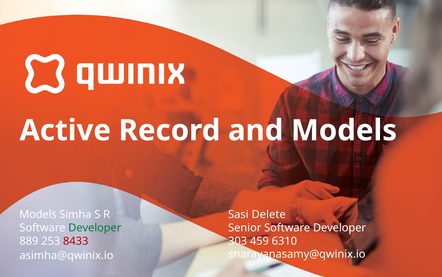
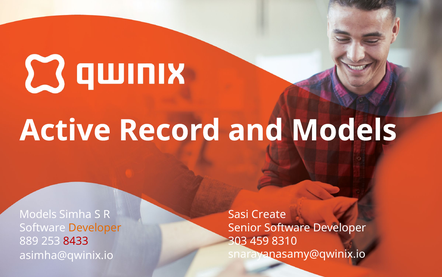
Delete: Delete -> Create (269, 214)
Developer colour: green -> orange (95, 227)
6310: 6310 -> 8310 (284, 240)
